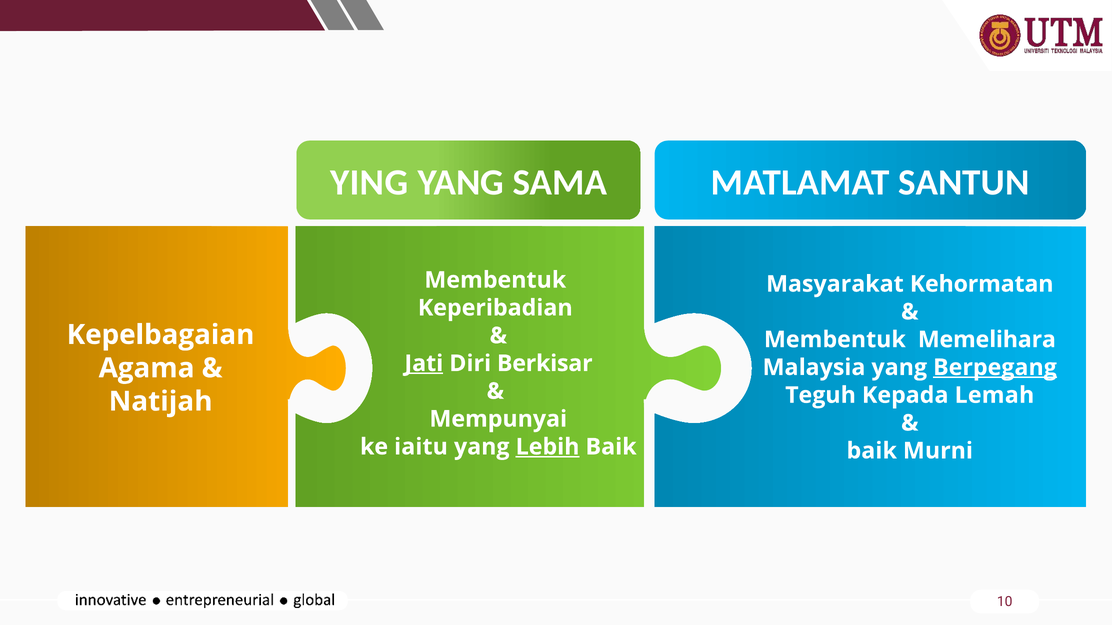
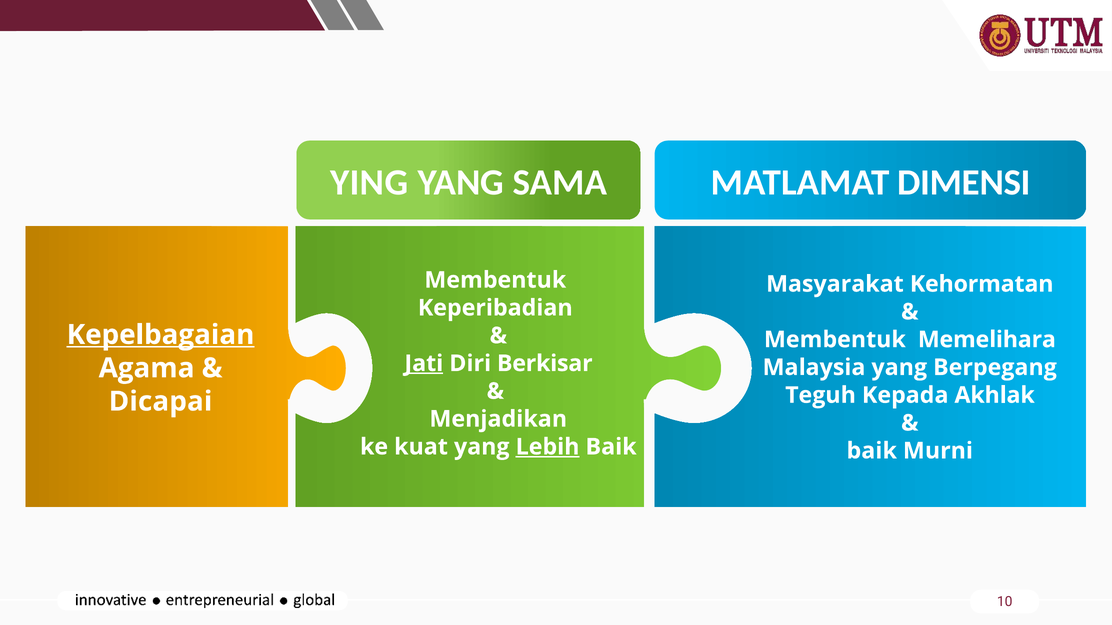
SANTUN: SANTUN -> DIMENSI (964, 183)
Kepelbagaian underline: none -> present (161, 335)
Berpegang underline: present -> none (995, 368)
Lemah: Lemah -> Akhlak (995, 395)
Natijah: Natijah -> Dicapai (161, 402)
Mempunyai: Mempunyai -> Menjadikan (498, 419)
iaitu: iaitu -> kuat (421, 447)
